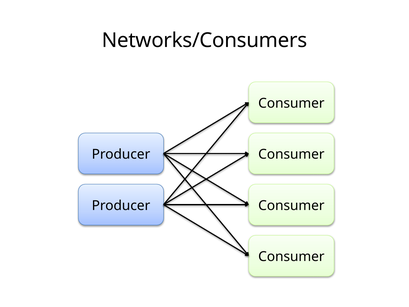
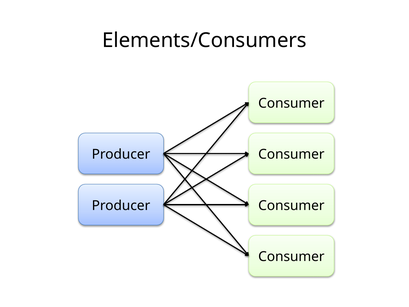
Networks/Consumers: Networks/Consumers -> Elements/Consumers (204, 40)
